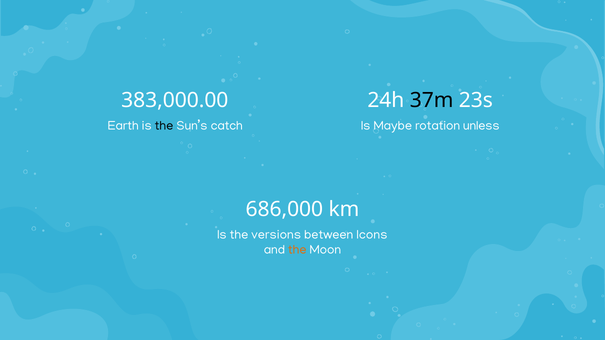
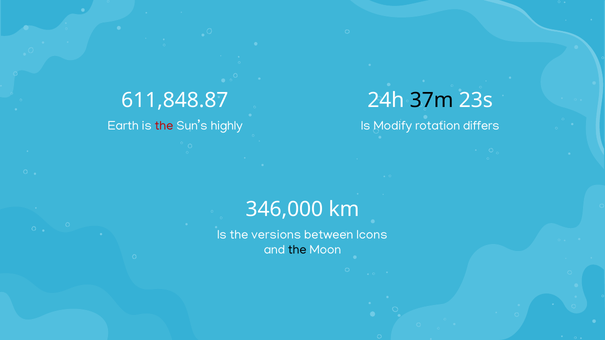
383,000.00: 383,000.00 -> 611,848.87 (175, 100)
the colour: black -> red (164, 126)
catch: catch -> highly (227, 126)
Maybe: Maybe -> Modify (393, 126)
unless: unless -> differs (481, 126)
686,000: 686,000 -> 346,000 (284, 209)
the colour: orange -> black (297, 250)
